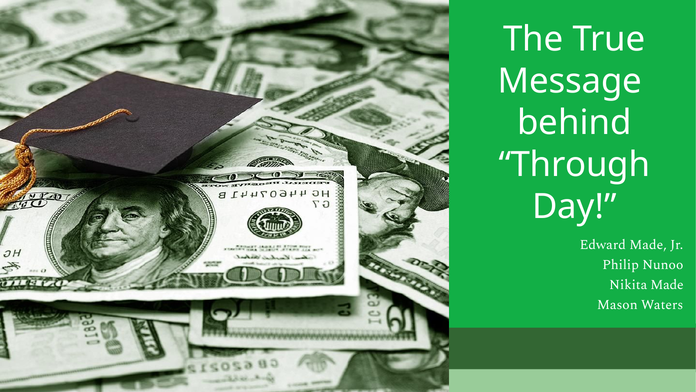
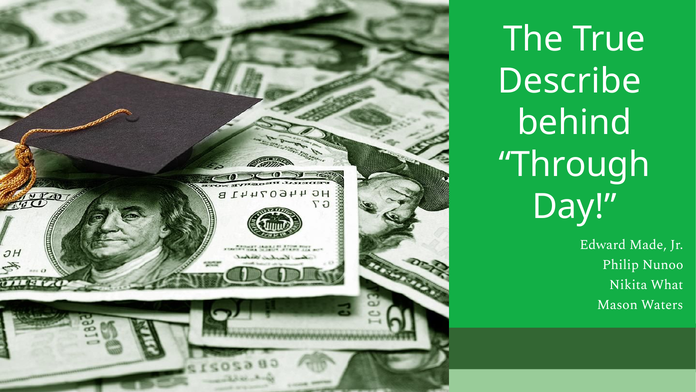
Message: Message -> Describe (570, 81)
Nikita Made: Made -> What (667, 285)
